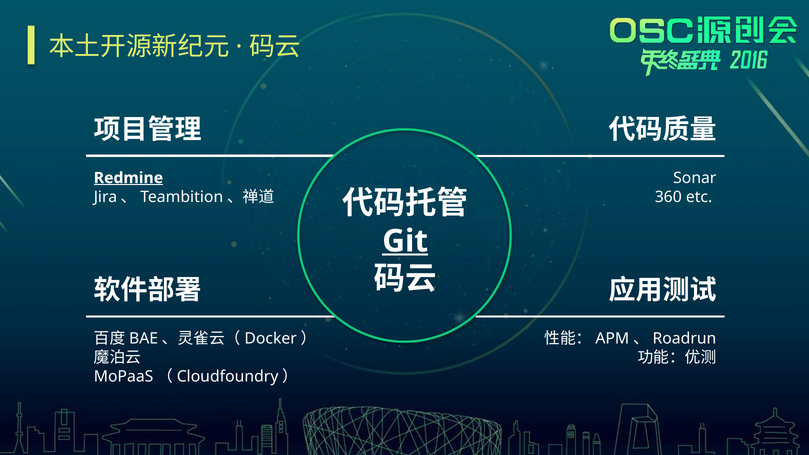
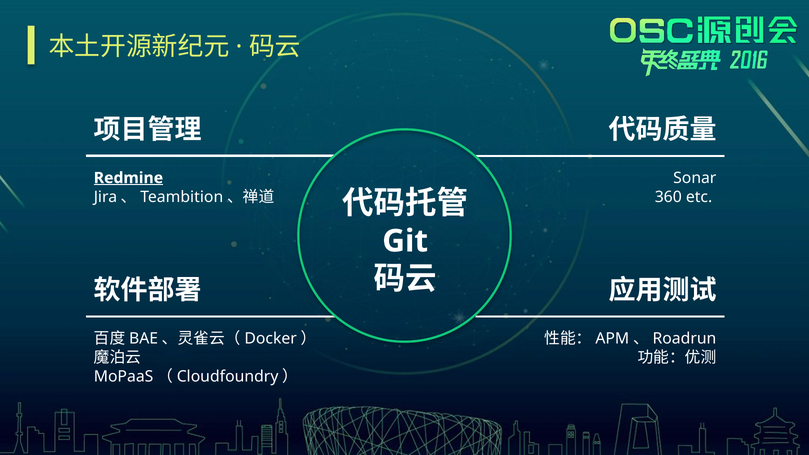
Git underline: present -> none (405, 241)
